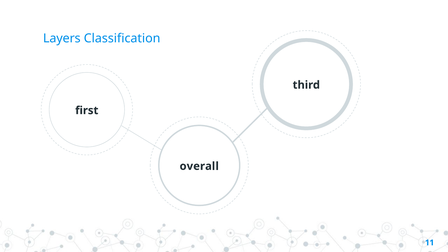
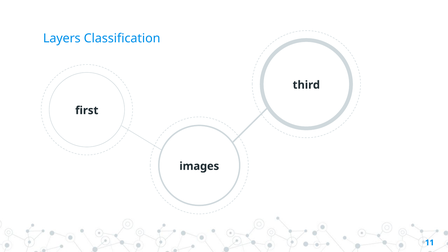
overall: overall -> images (199, 166)
